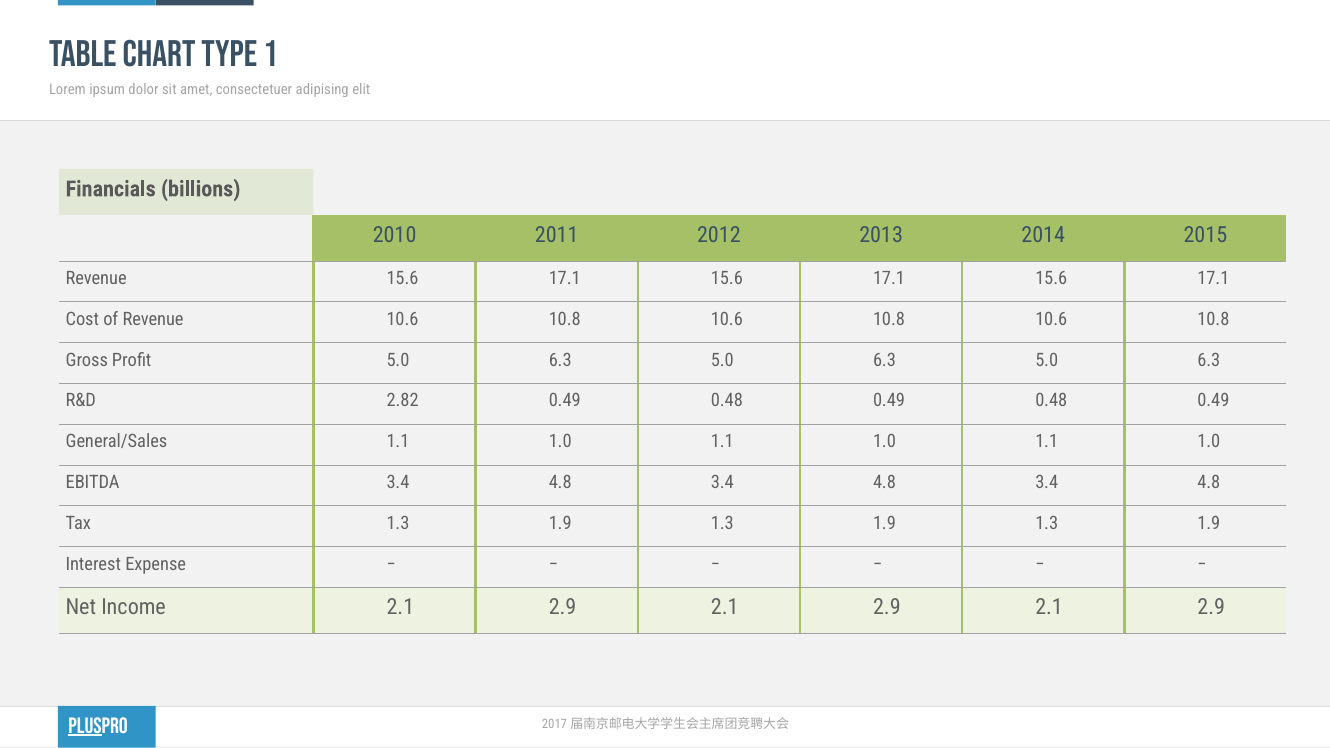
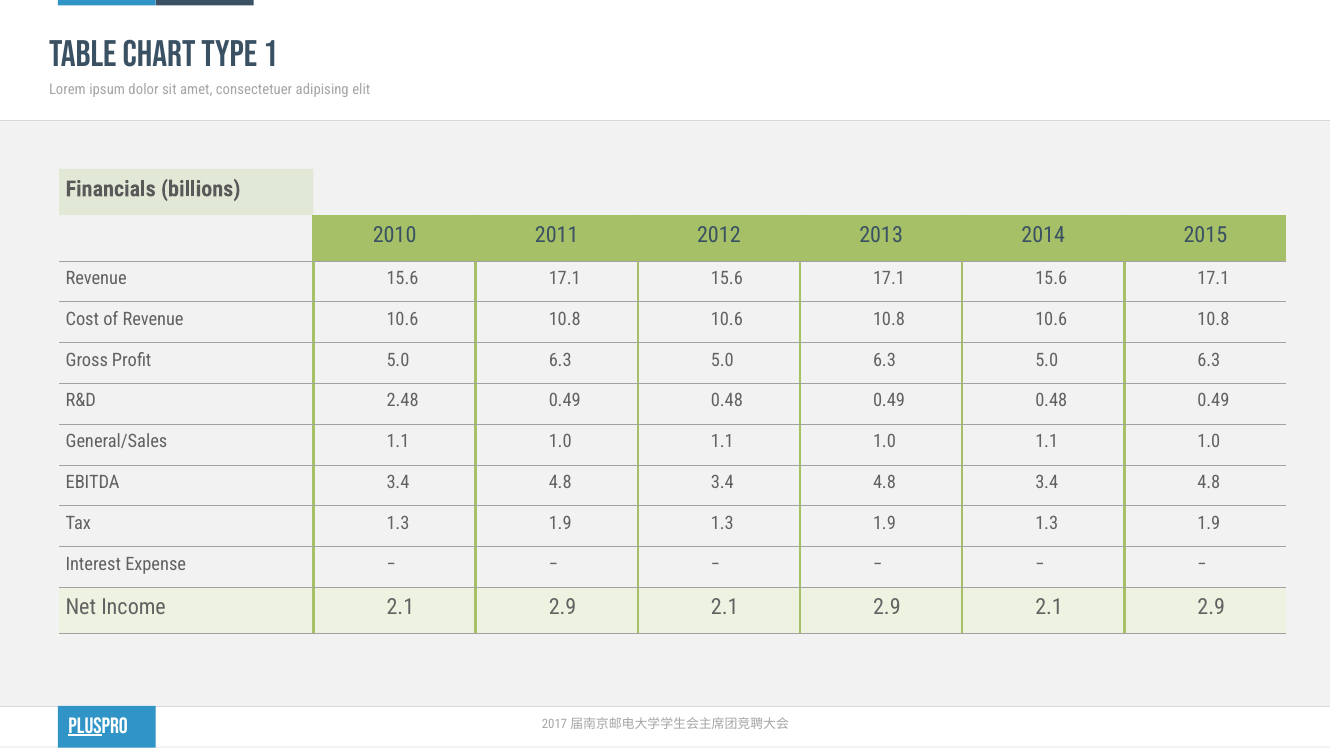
2.82: 2.82 -> 2.48 (403, 401)
